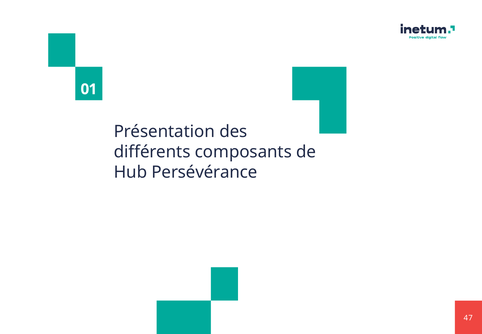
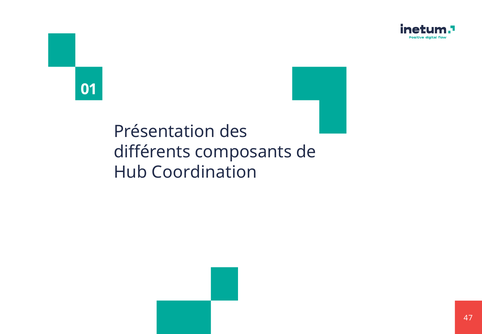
Persévérance: Persévérance -> Coordination (204, 172)
